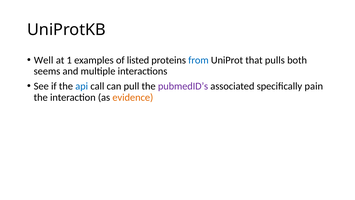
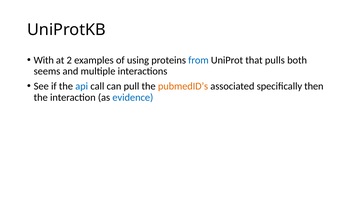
Well: Well -> With (44, 60)
1: 1 -> 2 (69, 60)
listed: listed -> using (138, 60)
pubmedID’s colour: purple -> orange (183, 86)
pain: pain -> then (314, 86)
evidence colour: orange -> blue (133, 97)
